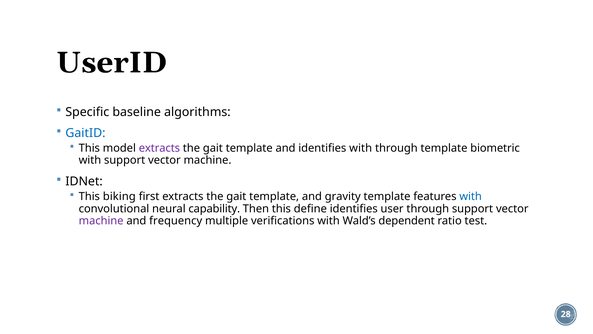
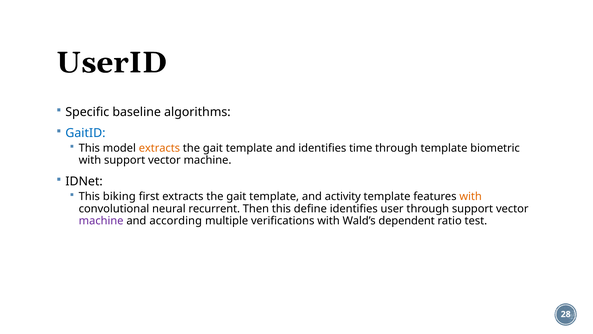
extracts colour: purple -> orange (159, 148)
identifies with: with -> time (361, 148)
gravity: gravity -> activity (343, 196)
with colour: blue -> orange (471, 196)
capability: capability -> recurrent (214, 208)
frequency: frequency -> according (176, 220)
